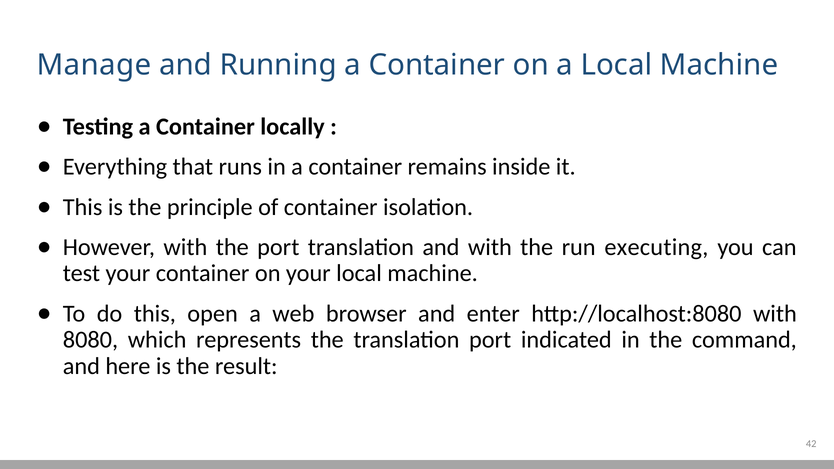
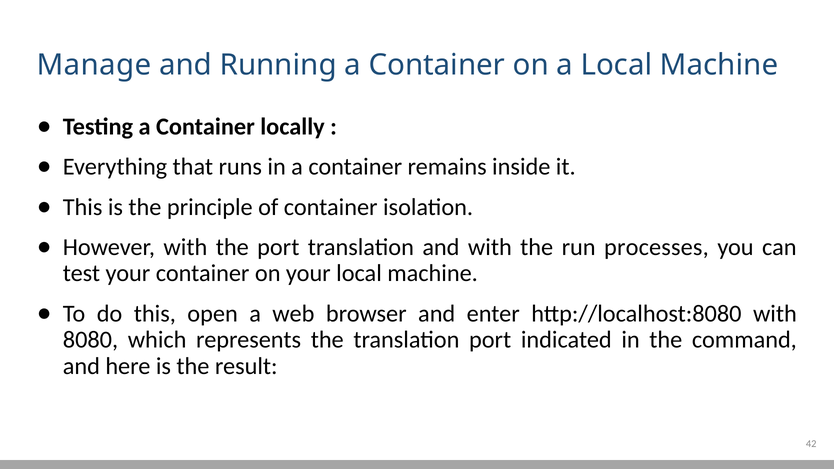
executing: executing -> processes (656, 247)
